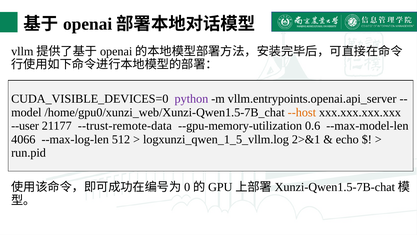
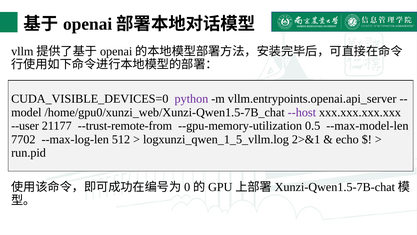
--host colour: orange -> purple (302, 112)
--trust-remote-data: --trust-remote-data -> --trust-remote-from (125, 126)
0.6: 0.6 -> 0.5 (313, 126)
4066: 4066 -> 7702 (23, 139)
